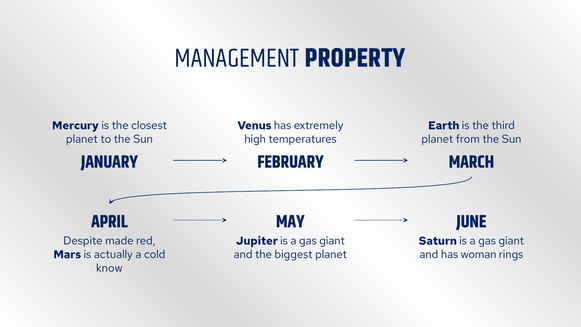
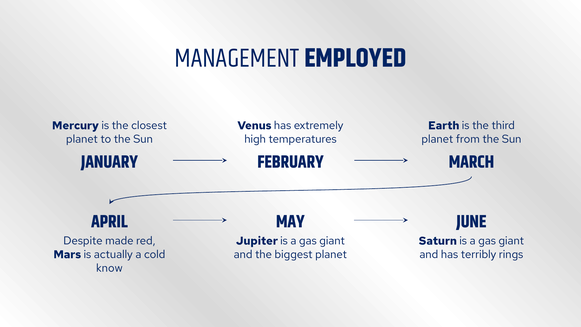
PROPERTY: PROPERTY -> EMPLOYED (355, 58)
woman: woman -> terribly (479, 254)
